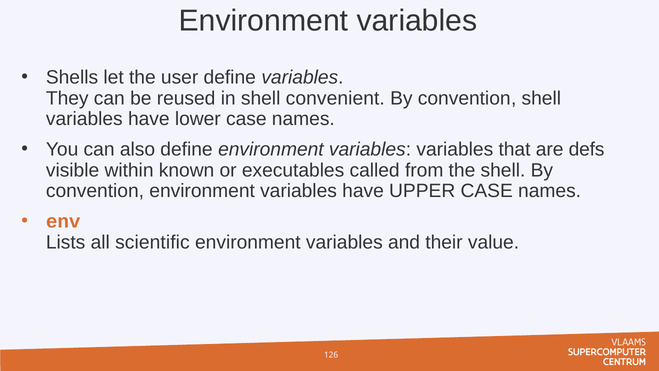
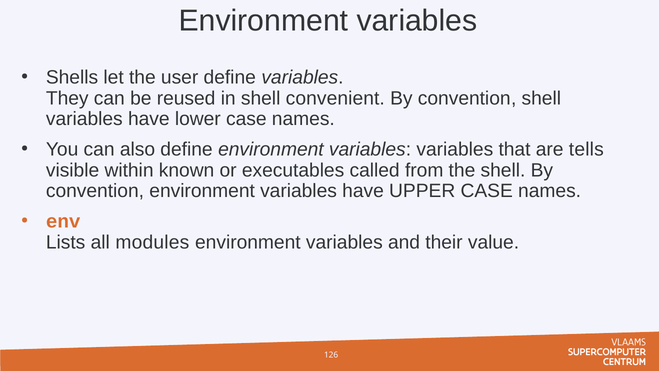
defs: defs -> tells (586, 149)
scientific: scientific -> modules (152, 242)
